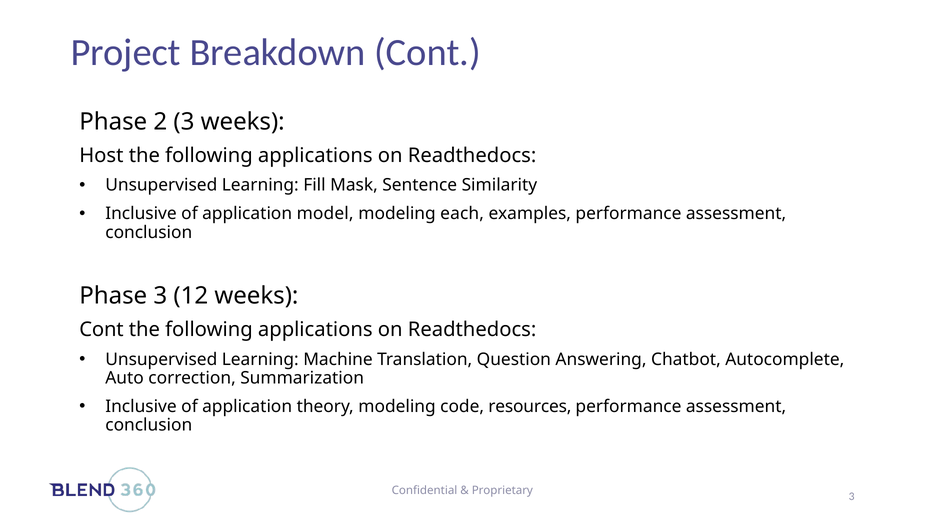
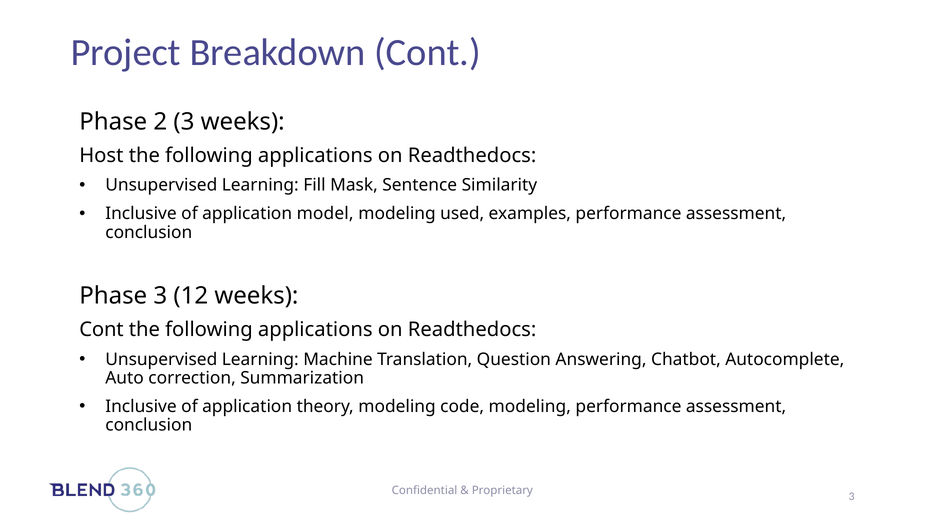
each: each -> used (462, 214)
code resources: resources -> modeling (530, 407)
